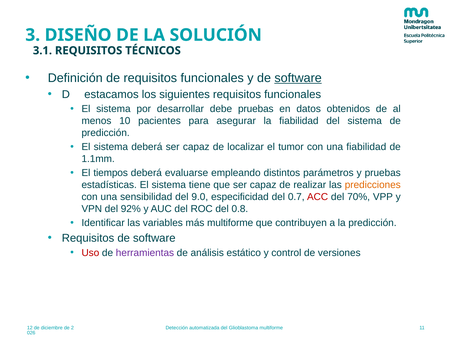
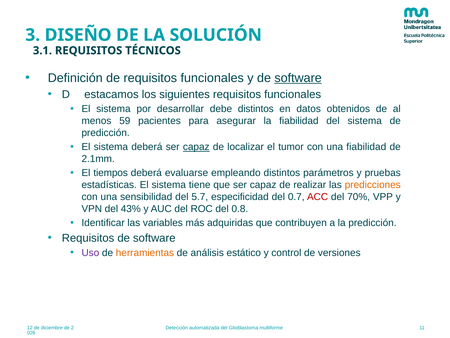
debe pruebas: pruebas -> distintos (256, 109)
10: 10 -> 59 (125, 121)
capaz underline: none -> present (196, 147)
1.1mm: 1.1mm -> 2.1mm (98, 159)
9.0: 9.0 -> 5.7 (200, 197)
92%: 92% -> 43% (131, 209)
más multiforme: multiforme -> adquiridas (230, 223)
Uso colour: red -> purple (90, 252)
herramientas colour: purple -> orange (145, 252)
